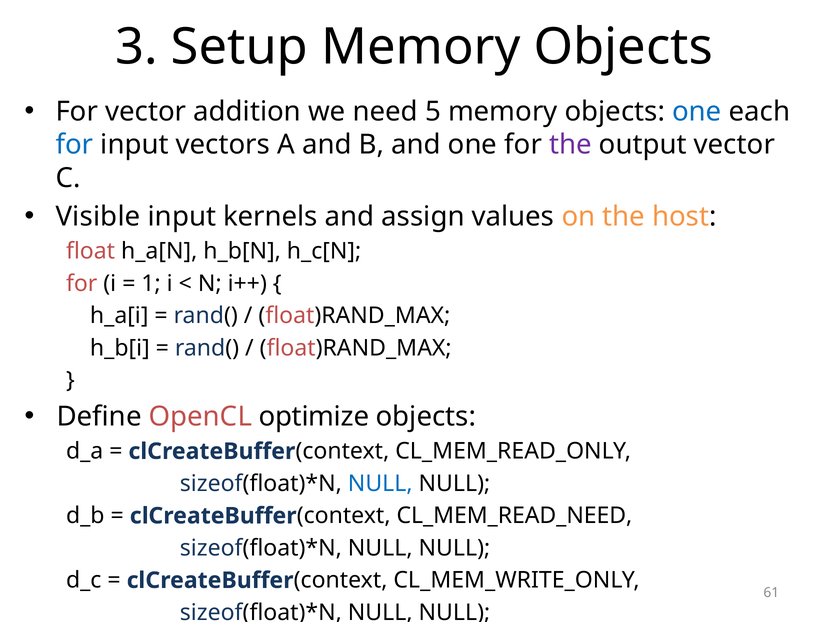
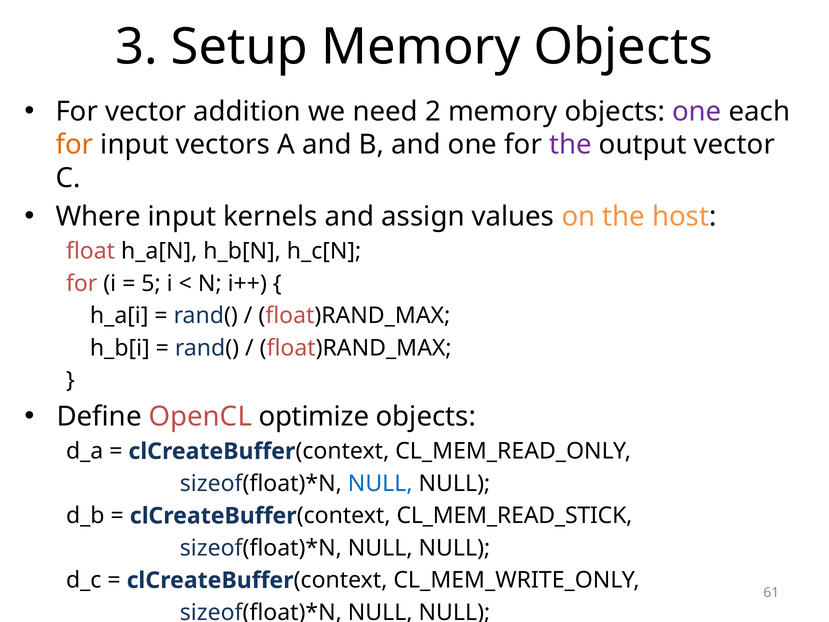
5: 5 -> 2 (433, 112)
one colour: blue -> purple (697, 112)
for colour: blue -> orange (74, 145)
Visible: Visible -> Where (98, 217)
1: 1 -> 5 (151, 283)
CL_MEM_READ_NEED: CL_MEM_READ_NEED -> CL_MEM_READ_STICK (514, 516)
